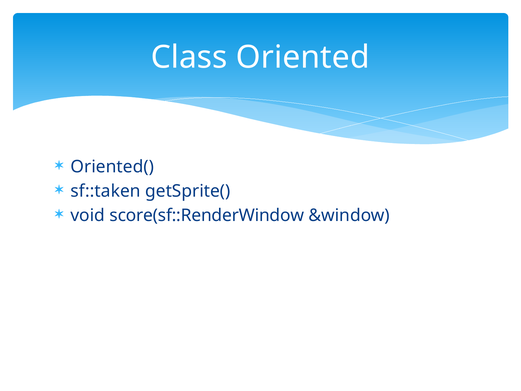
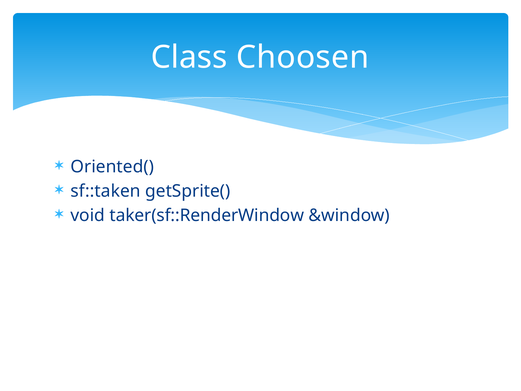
Oriented: Oriented -> Choosen (303, 57)
score(sf::RenderWindow: score(sf::RenderWindow -> taker(sf::RenderWindow (207, 215)
